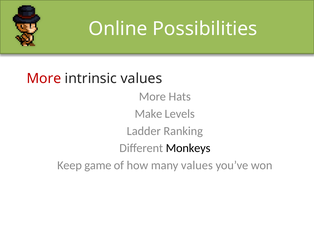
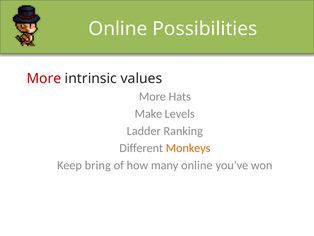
Monkeys colour: black -> orange (188, 148)
game: game -> bring (98, 165)
many values: values -> online (197, 165)
